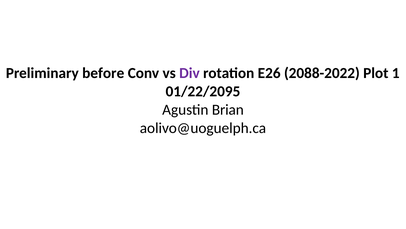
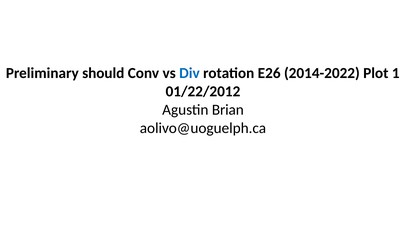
before: before -> should (103, 73)
Div colour: purple -> blue (189, 73)
2088-2022: 2088-2022 -> 2014-2022 (322, 73)
01/22/2095: 01/22/2095 -> 01/22/2012 (203, 91)
